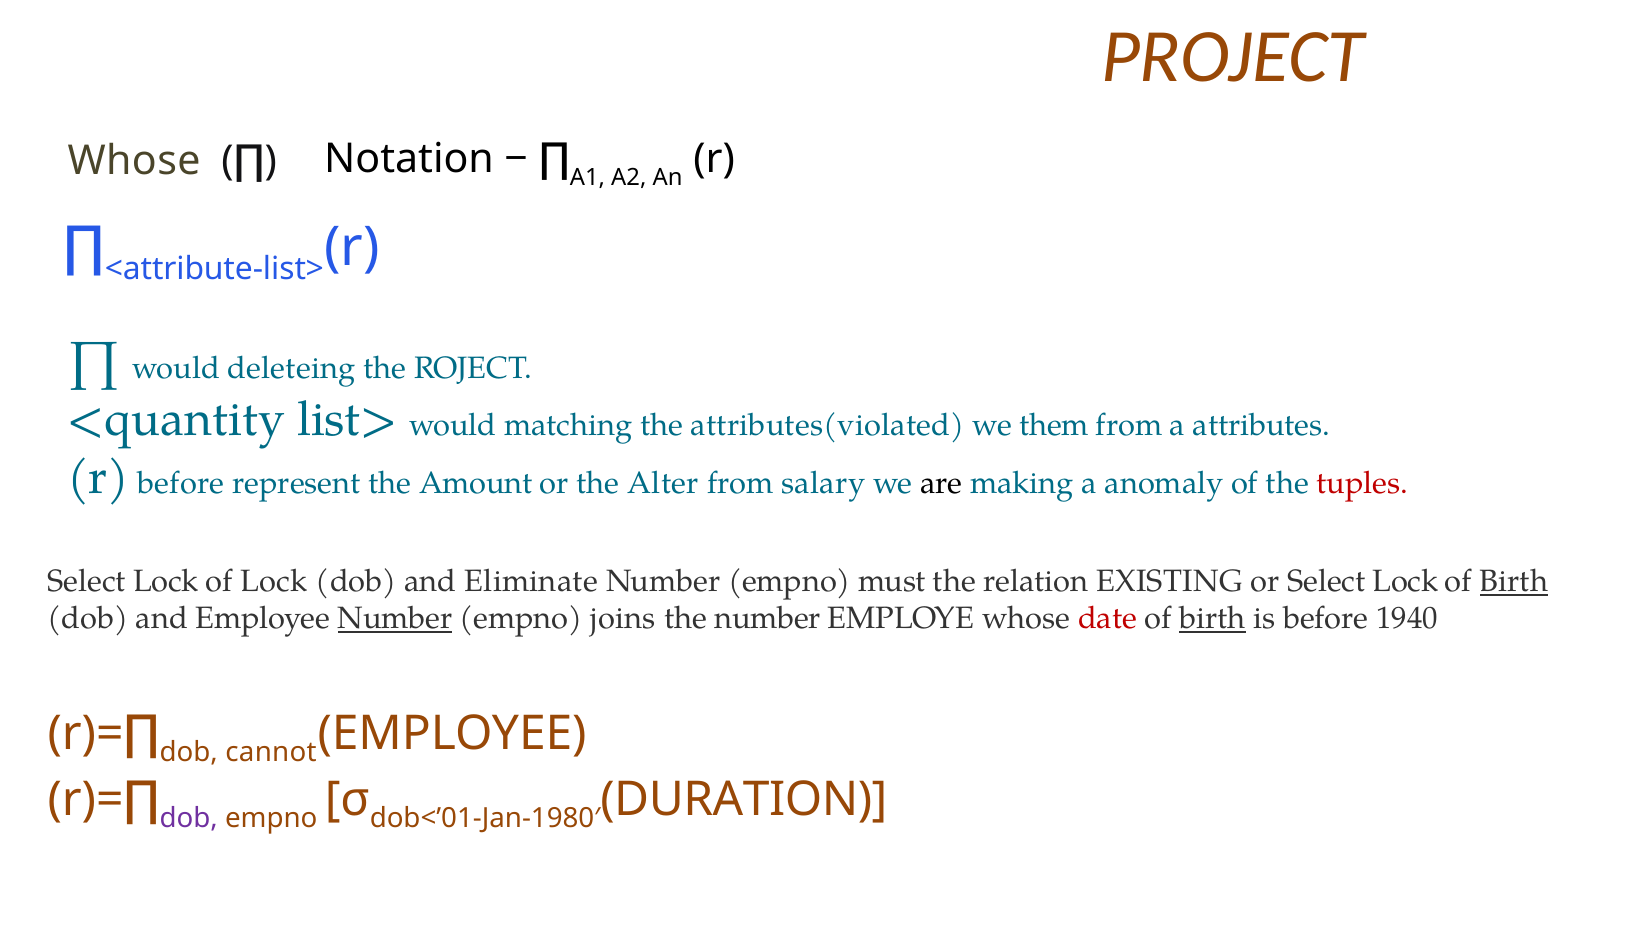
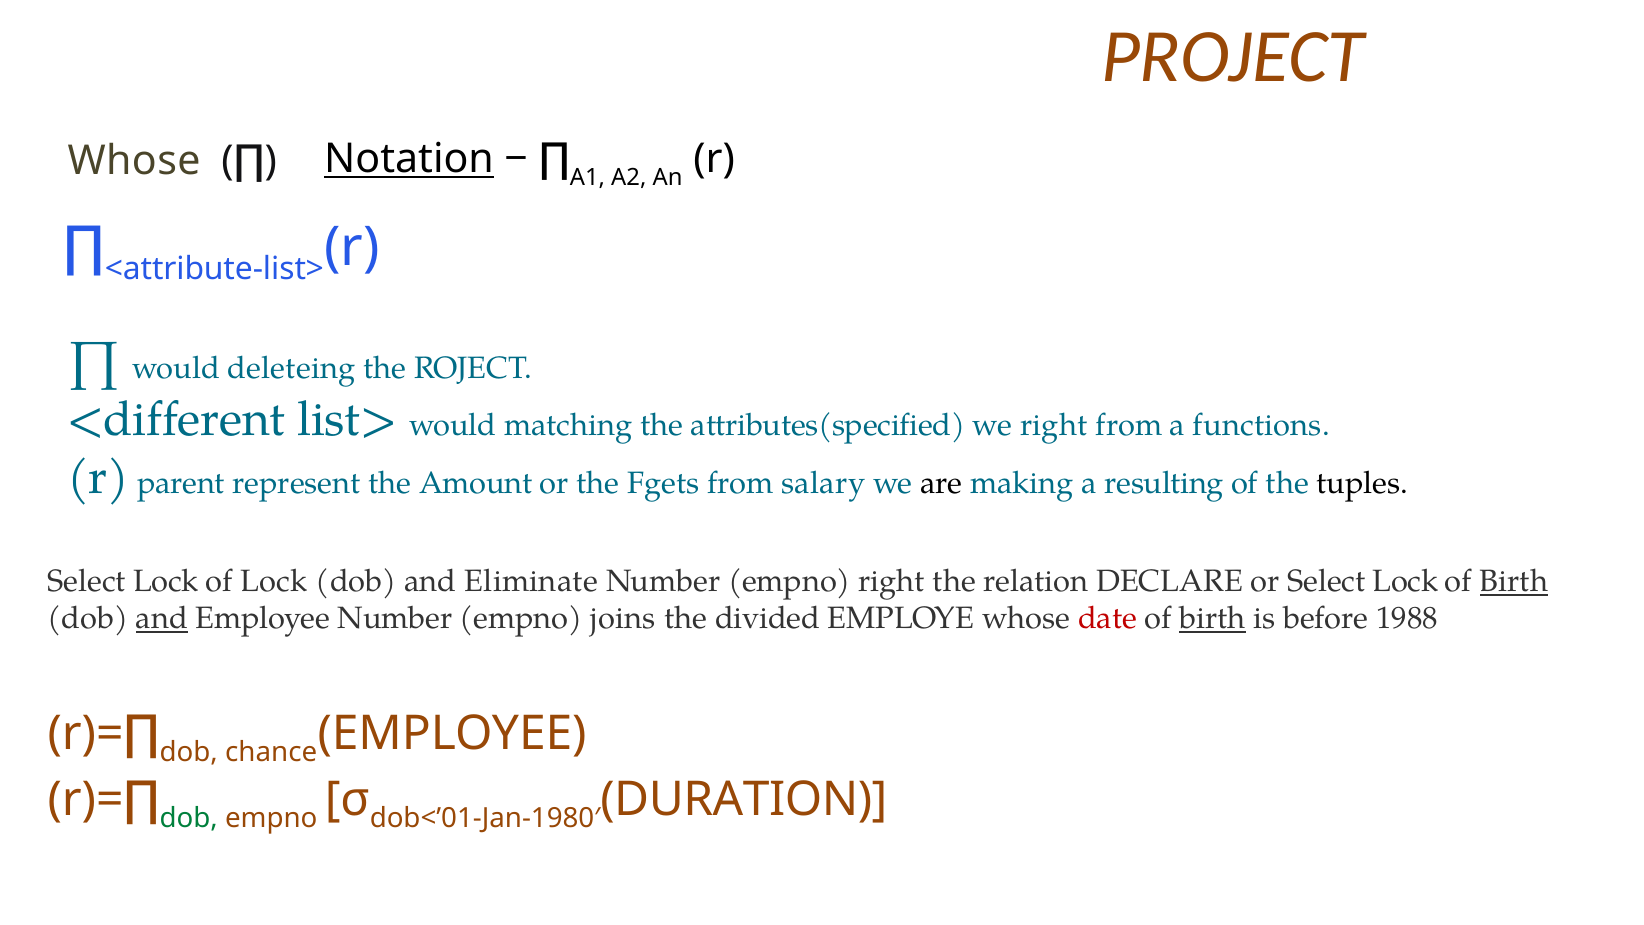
Notation underline: none -> present (409, 159)
<quantity: <quantity -> <different (176, 420)
attributes(violated: attributes(violated -> attributes(specified (828, 426)
we them: them -> right (1054, 426)
attributes: attributes -> functions (1261, 426)
r before: before -> parent (181, 483)
Alter: Alter -> Fgets (663, 483)
anomaly: anomaly -> resulting (1164, 483)
tuples colour: red -> black (1363, 483)
empno must: must -> right (892, 582)
EXISTING: EXISTING -> DECLARE (1170, 582)
and underline: none -> present (162, 619)
Number underline: present -> none (395, 619)
the number: number -> divided (768, 619)
1940: 1940 -> 1988 (1407, 619)
cannot: cannot -> chance (271, 752)
dob colour: purple -> green (189, 818)
